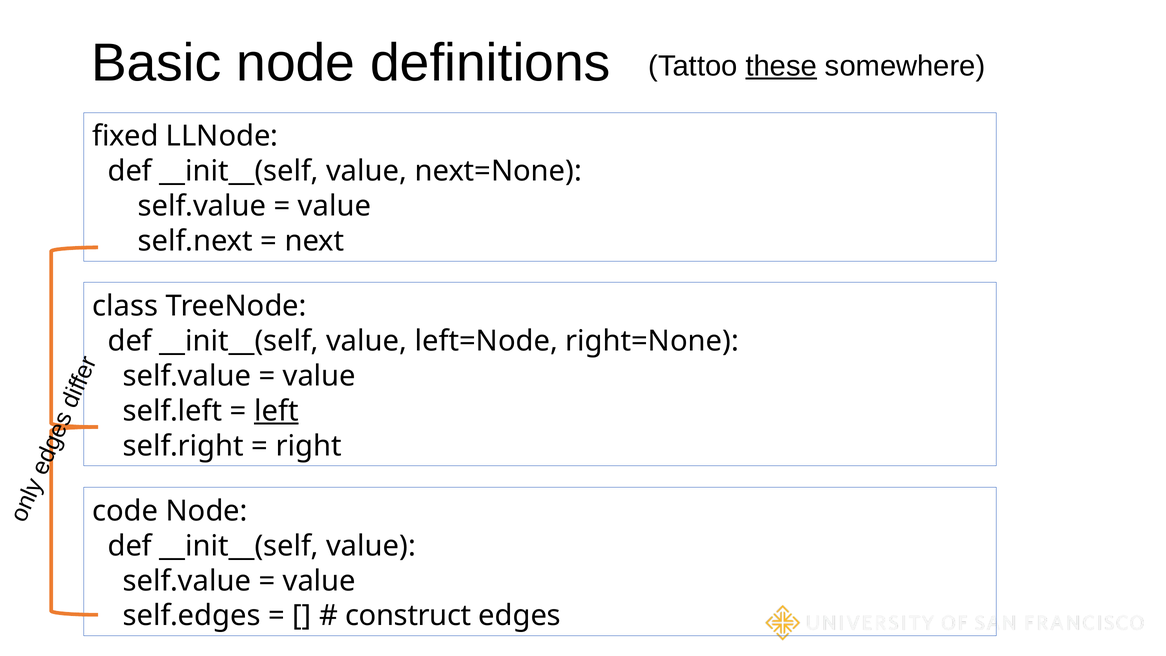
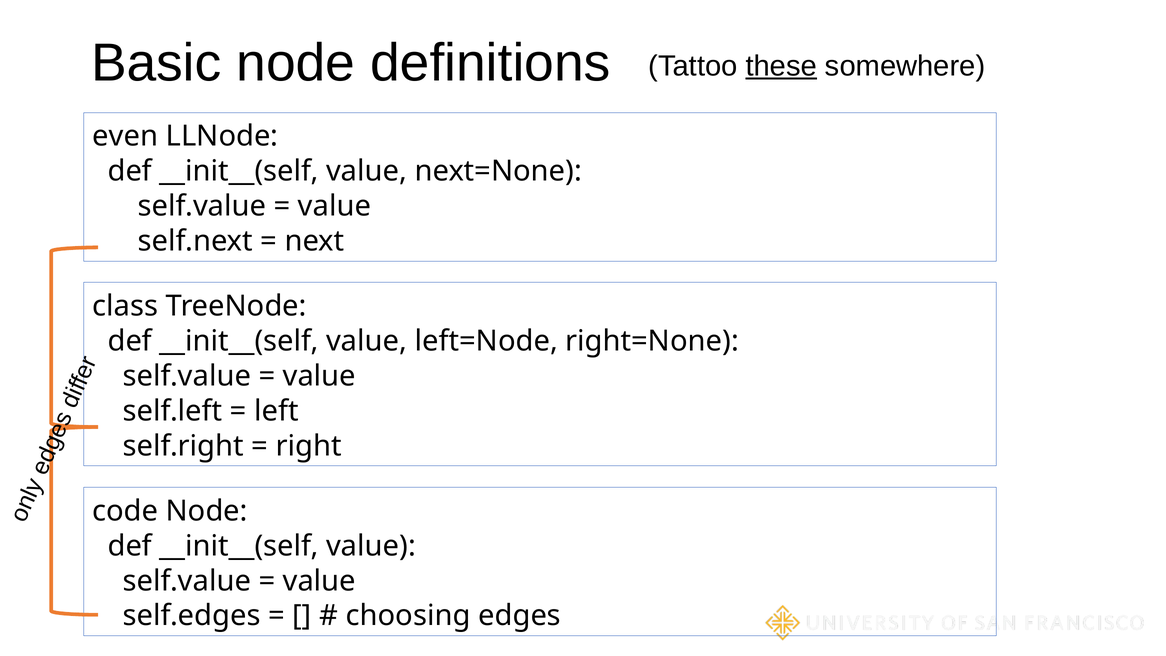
fixed: fixed -> even (125, 136)
left underline: present -> none (276, 411)
construct: construct -> choosing (408, 616)
